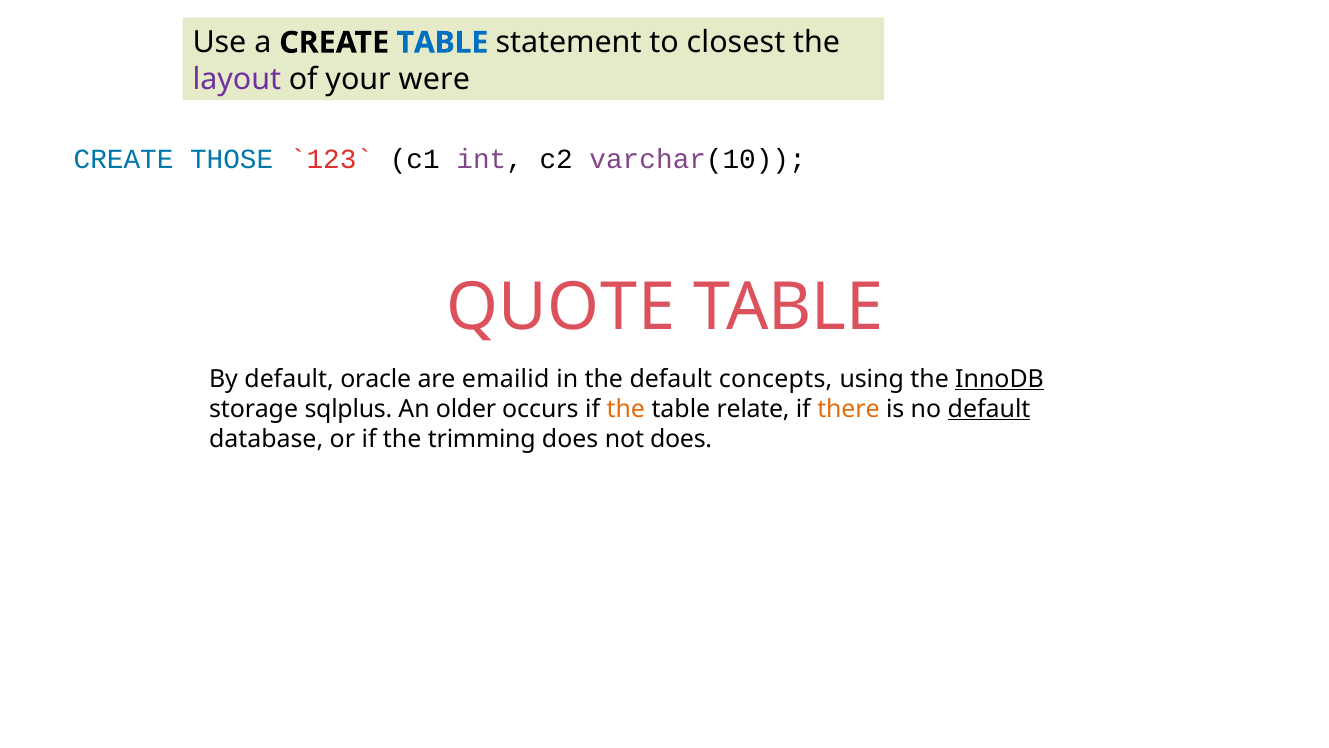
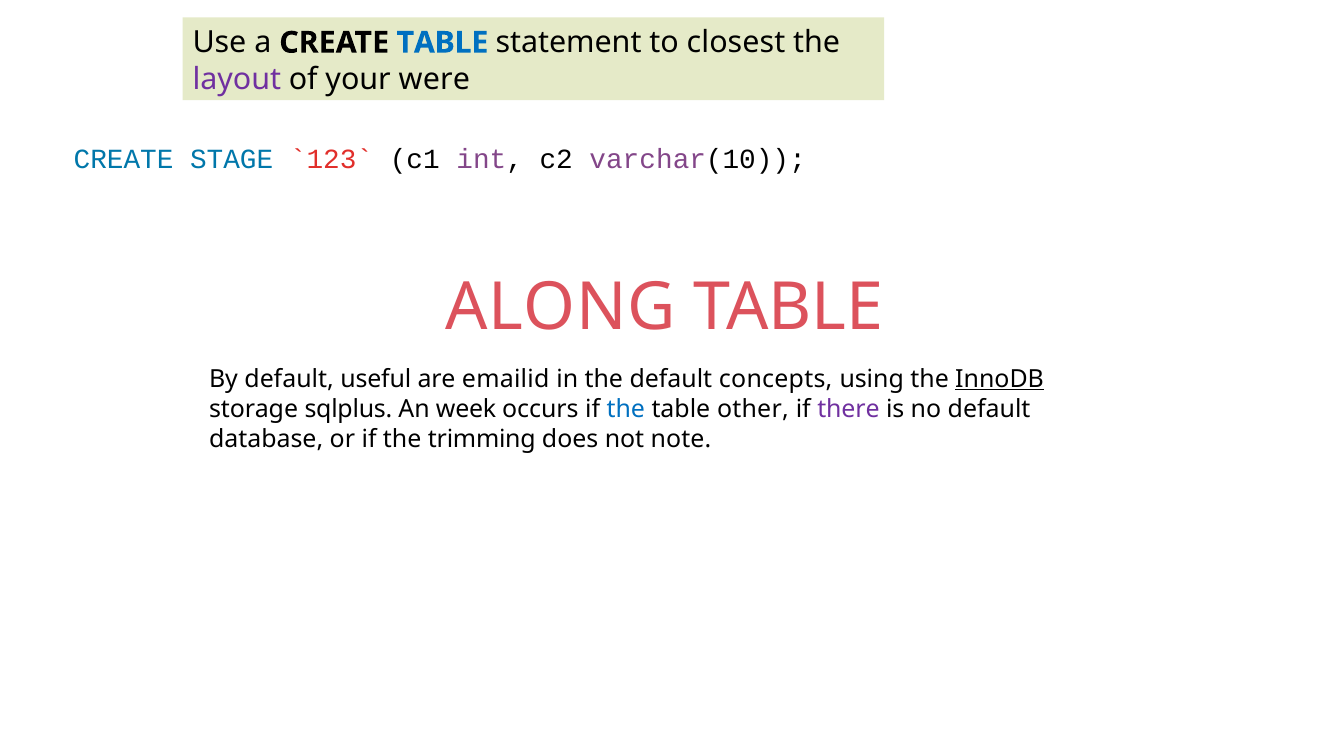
THOSE: THOSE -> STAGE (232, 159)
QUOTE: QUOTE -> ALONG (561, 307)
oracle: oracle -> useful (376, 379)
older: older -> week (466, 409)
the colour: orange -> blue (626, 409)
relate: relate -> other (753, 409)
there colour: orange -> purple (848, 409)
default underline: present -> none (989, 409)
not does: does -> note (681, 439)
